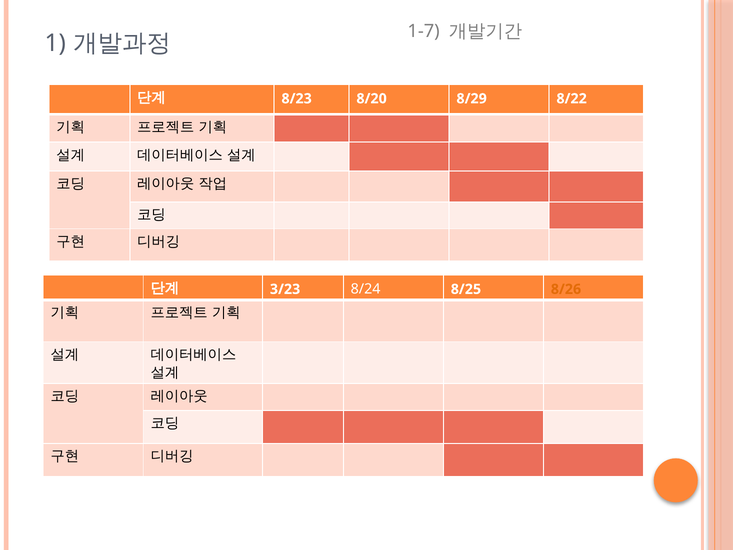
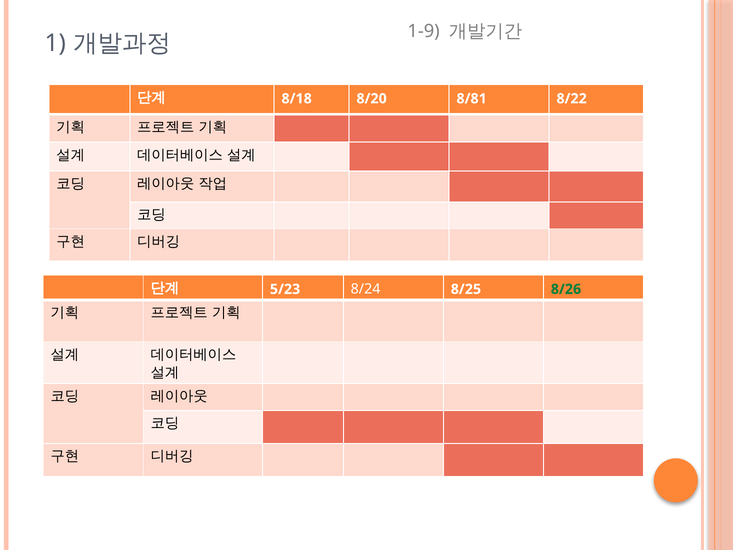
1-7: 1-7 -> 1-9 (424, 31)
8/23: 8/23 -> 8/18 (297, 99)
8/29: 8/29 -> 8/81 (472, 99)
3/23: 3/23 -> 5/23 (285, 289)
8/26 colour: orange -> green (566, 289)
